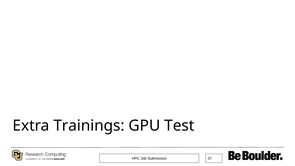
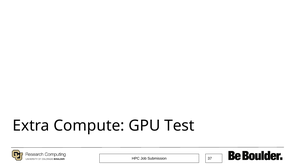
Trainings: Trainings -> Compute (89, 126)
